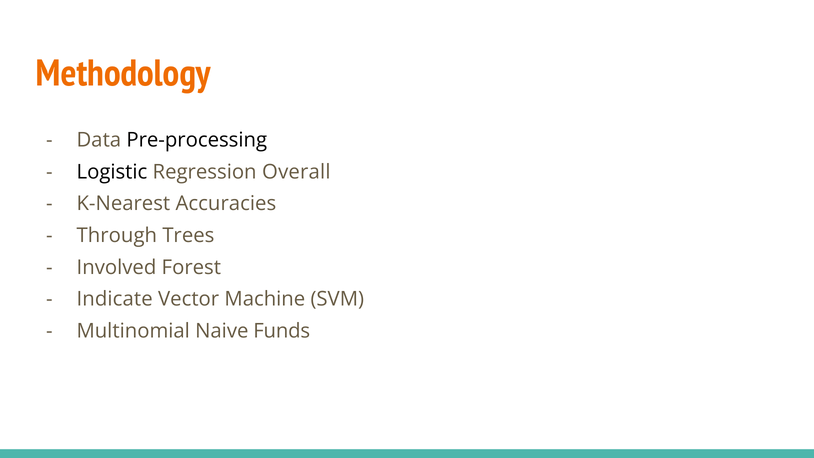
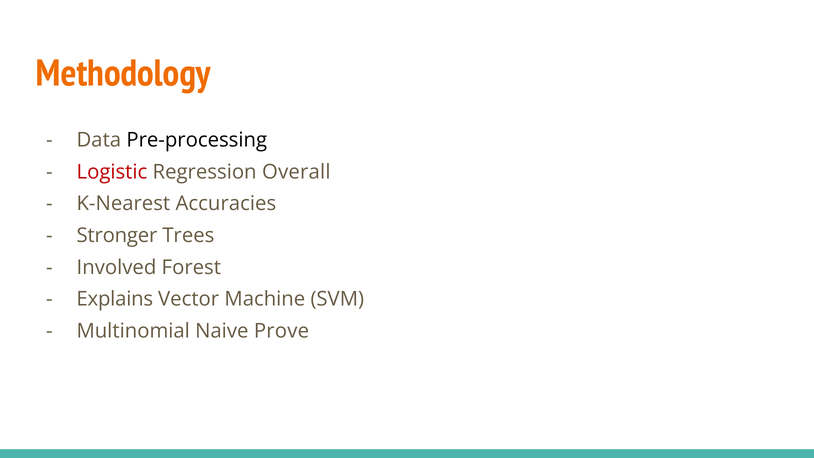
Logistic colour: black -> red (112, 172)
Through: Through -> Stronger (117, 235)
Indicate: Indicate -> Explains (115, 299)
Funds: Funds -> Prove (281, 331)
